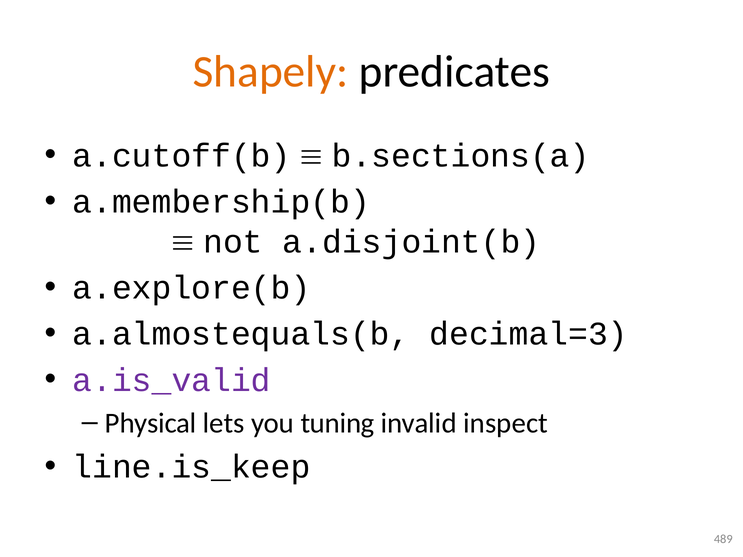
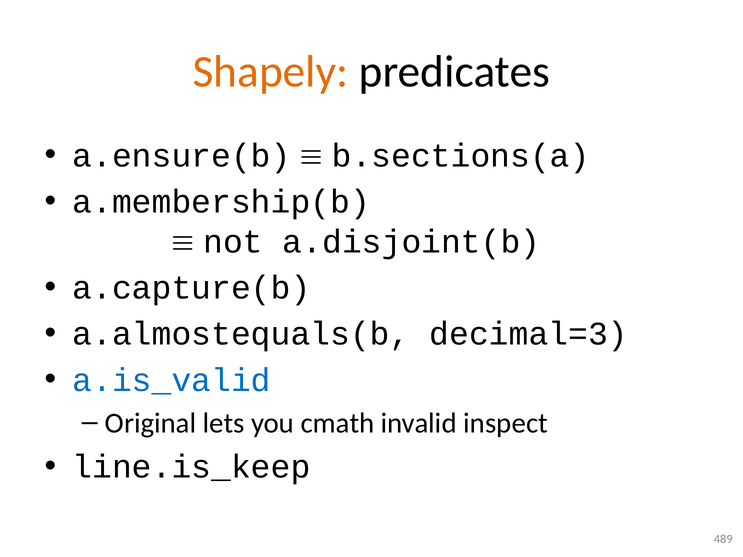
a.cutoff(b: a.cutoff(b -> a.ensure(b (182, 156)
a.explore(b: a.explore(b -> a.capture(b (191, 288)
a.is_valid colour: purple -> blue (172, 380)
Physical: Physical -> Original (151, 423)
tuning: tuning -> cmath (337, 423)
